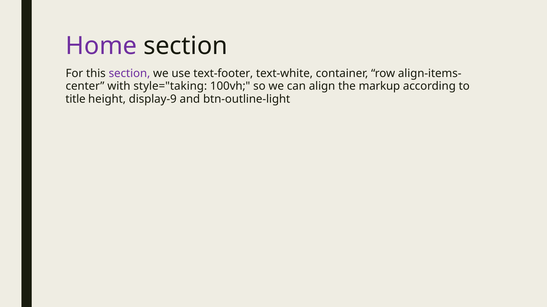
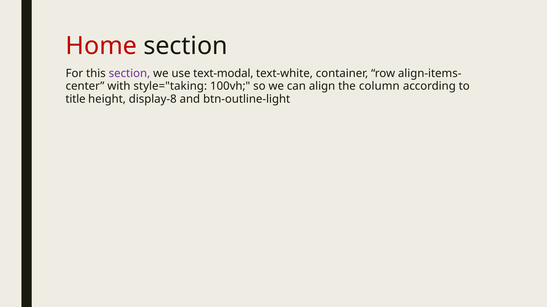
Home colour: purple -> red (101, 46)
text-footer: text-footer -> text-modal (223, 74)
markup: markup -> column (379, 86)
display-9: display-9 -> display-8 (153, 99)
